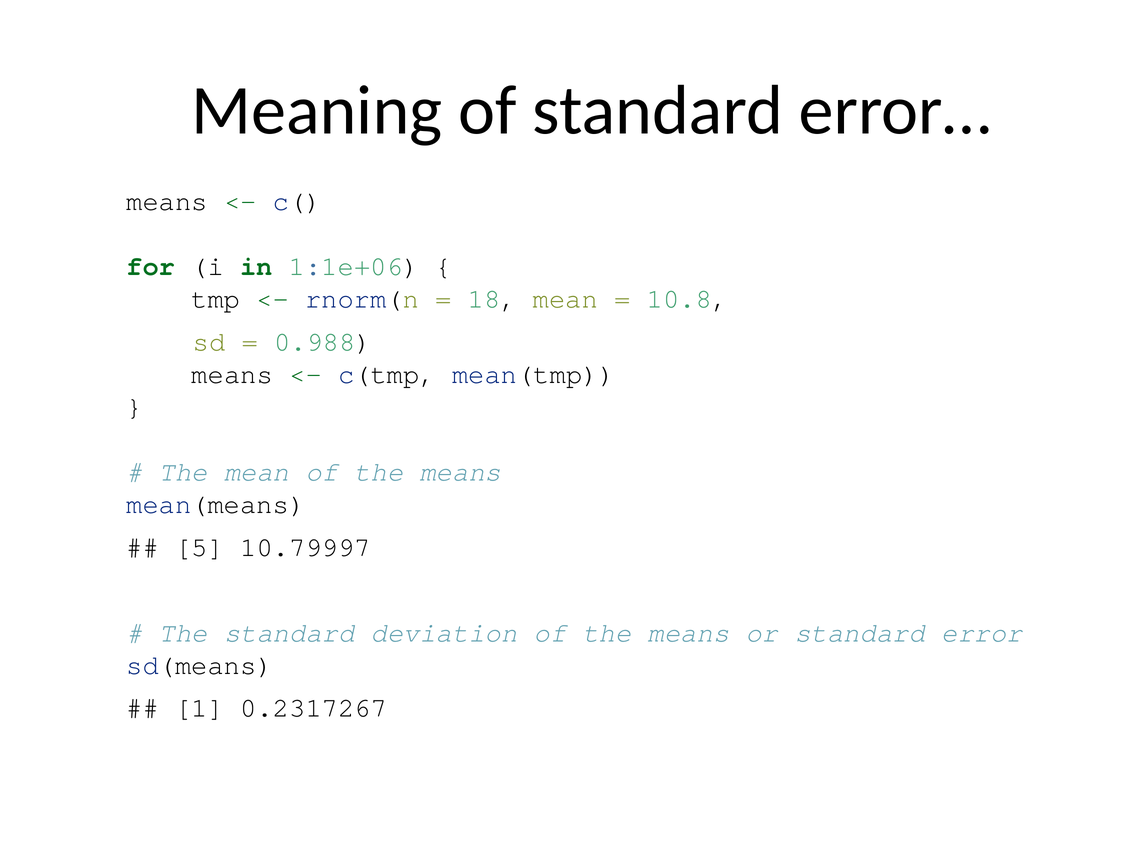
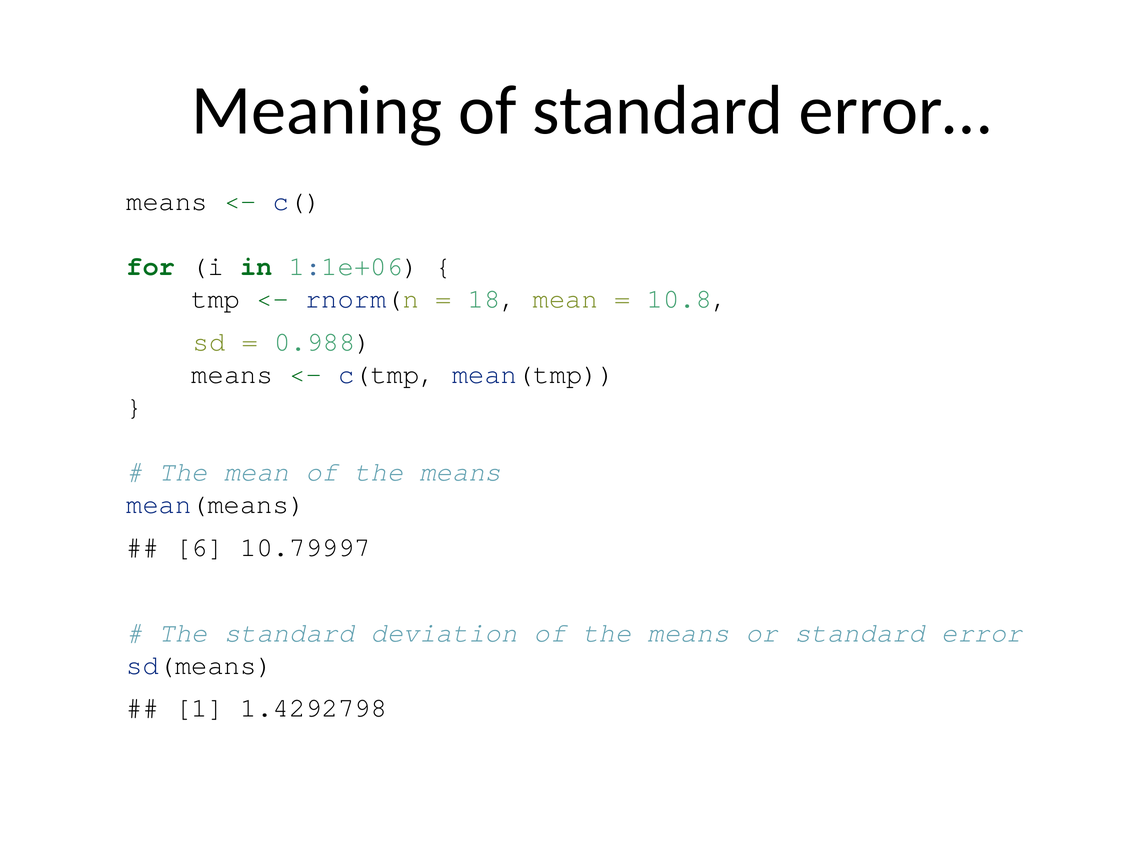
5: 5 -> 6 (199, 547)
0.2317267: 0.2317267 -> 1.4292798 (314, 708)
